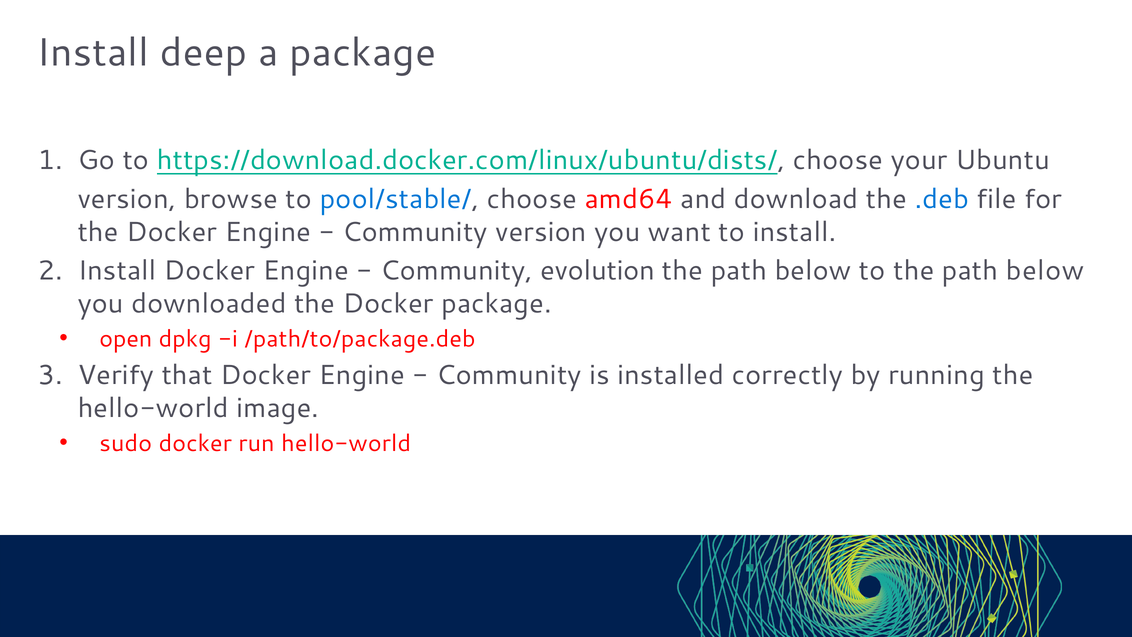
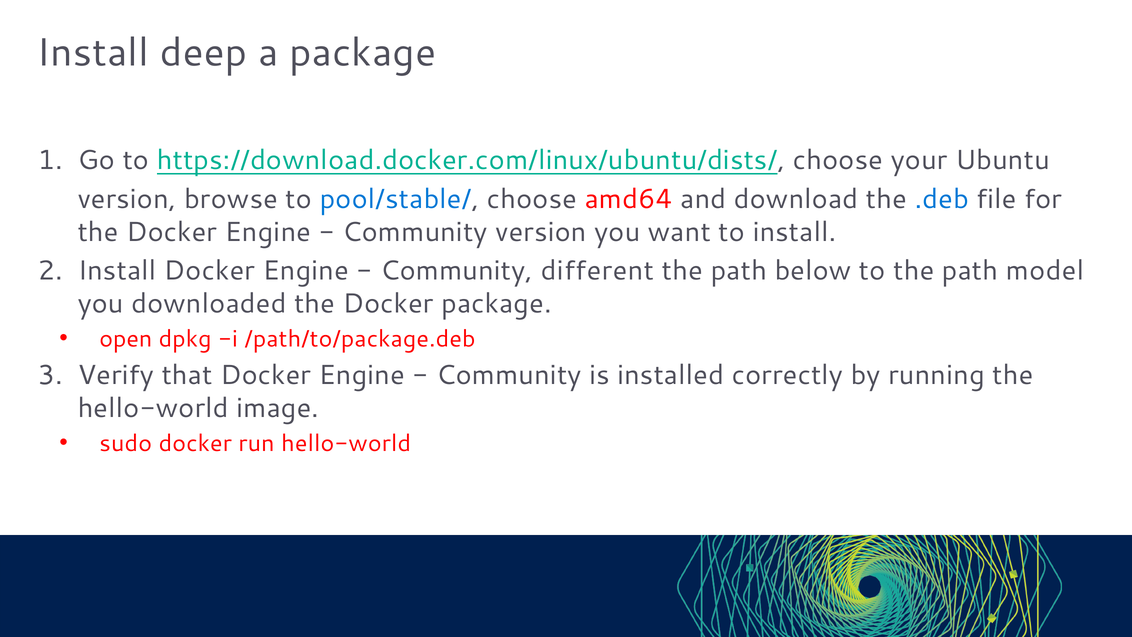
evolution: evolution -> different (597, 271)
to the path below: below -> model (1045, 271)
